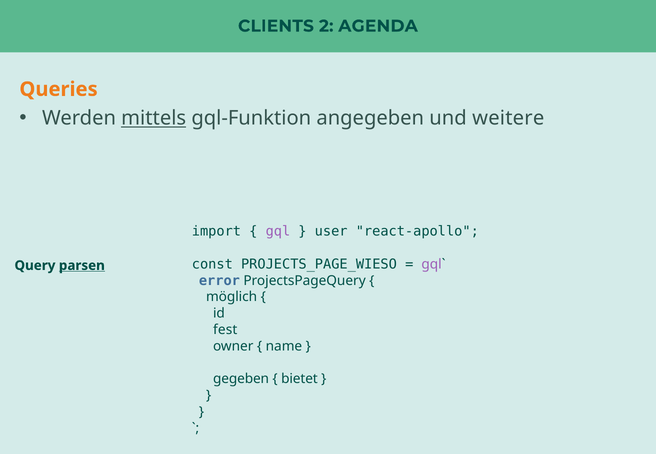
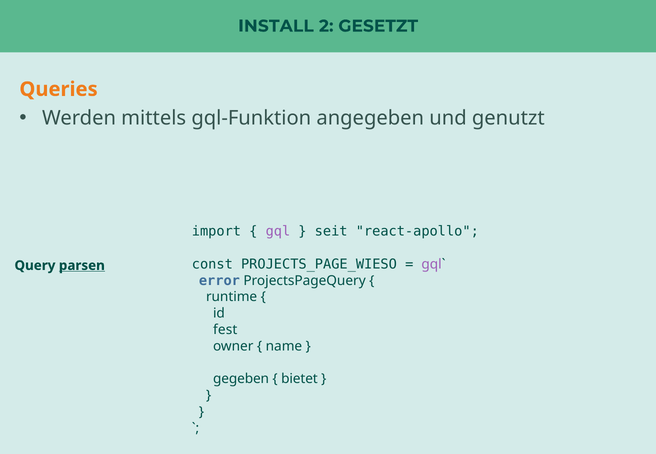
CLIENTS: CLIENTS -> INSTALL (276, 26)
AGENDA: AGENDA -> GESETZT (378, 26)
mittels underline: present -> none (154, 118)
weitere: weitere -> genutzt (508, 118)
user: user -> seit (331, 231)
möglich: möglich -> runtime (232, 297)
